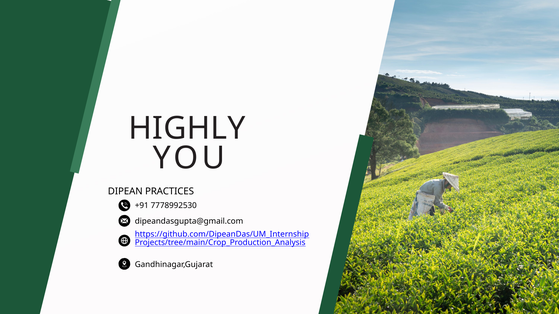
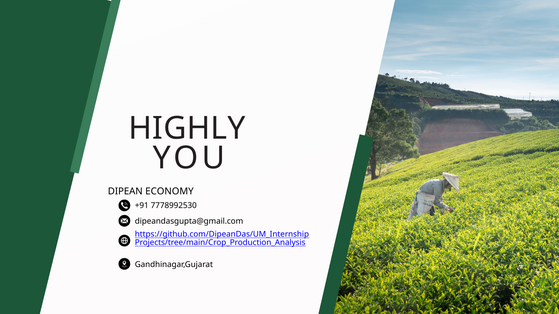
PRACTICES: PRACTICES -> ECONOMY (169, 192)
